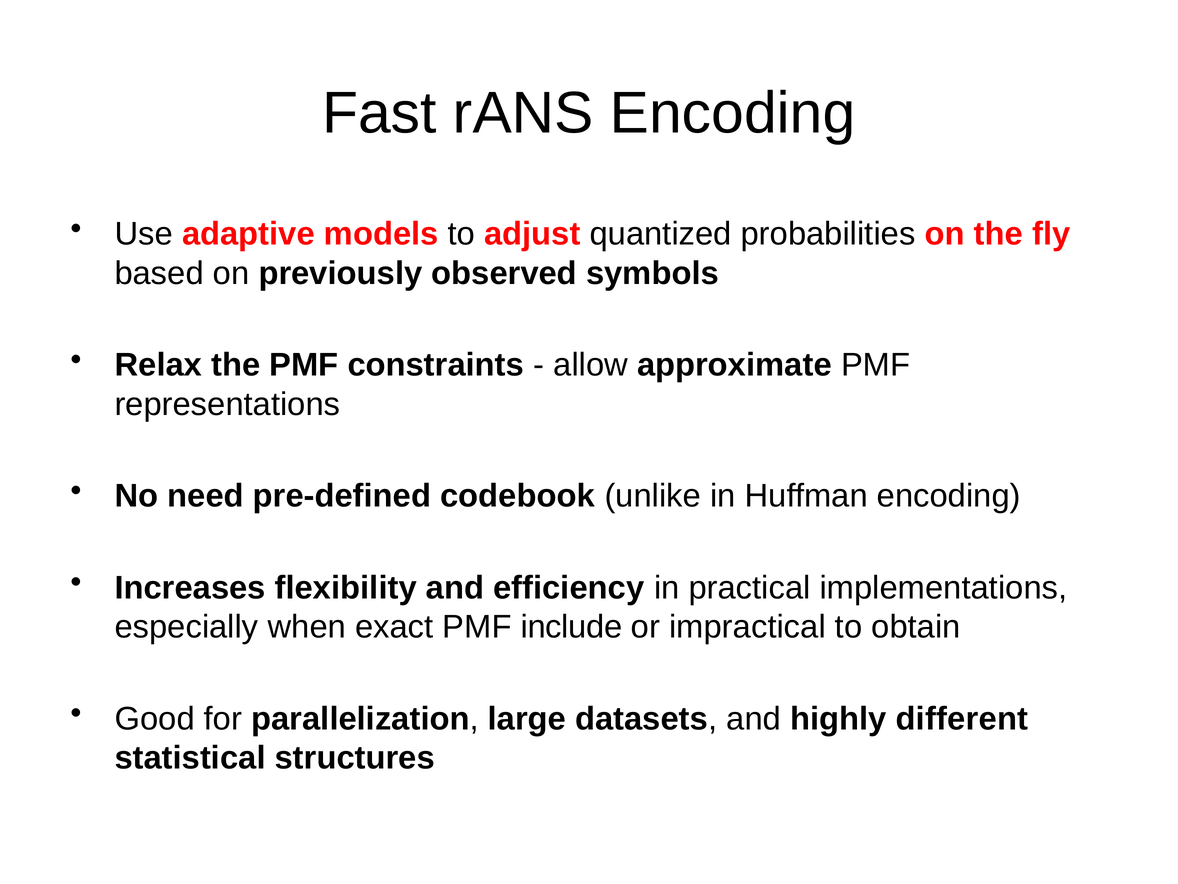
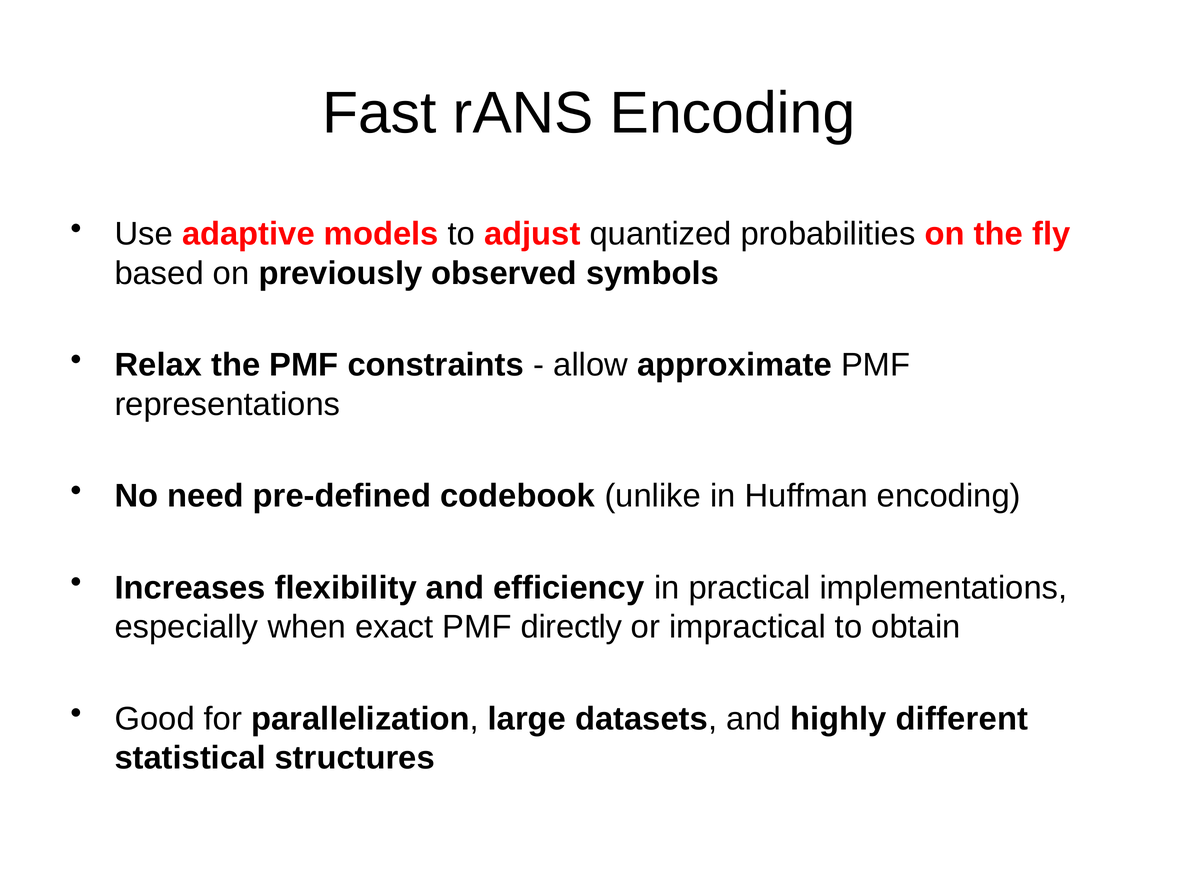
include: include -> directly (571, 627)
